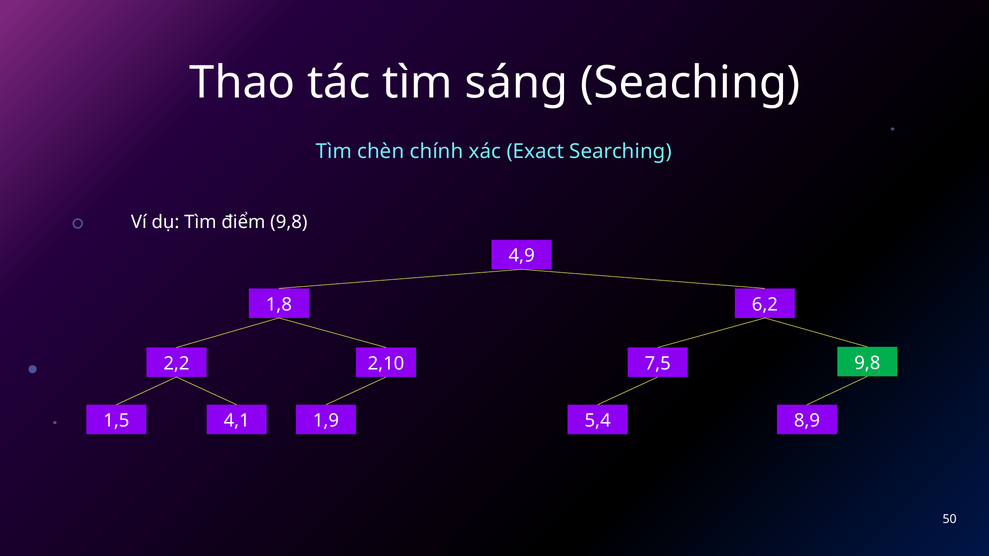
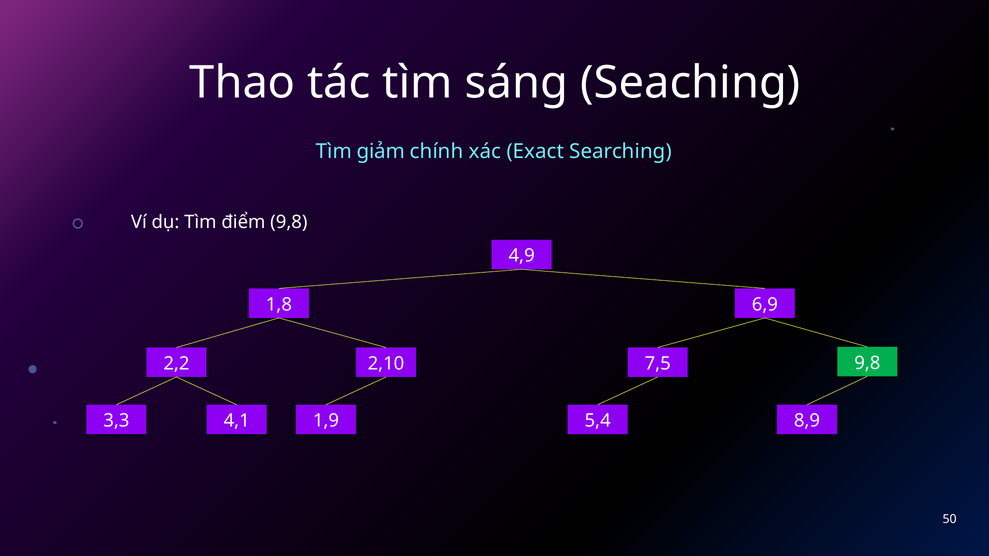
chèn: chèn -> giảm (381, 152)
6,2: 6,2 -> 6,9 (765, 305)
1,5: 1,5 -> 3,3 (116, 421)
